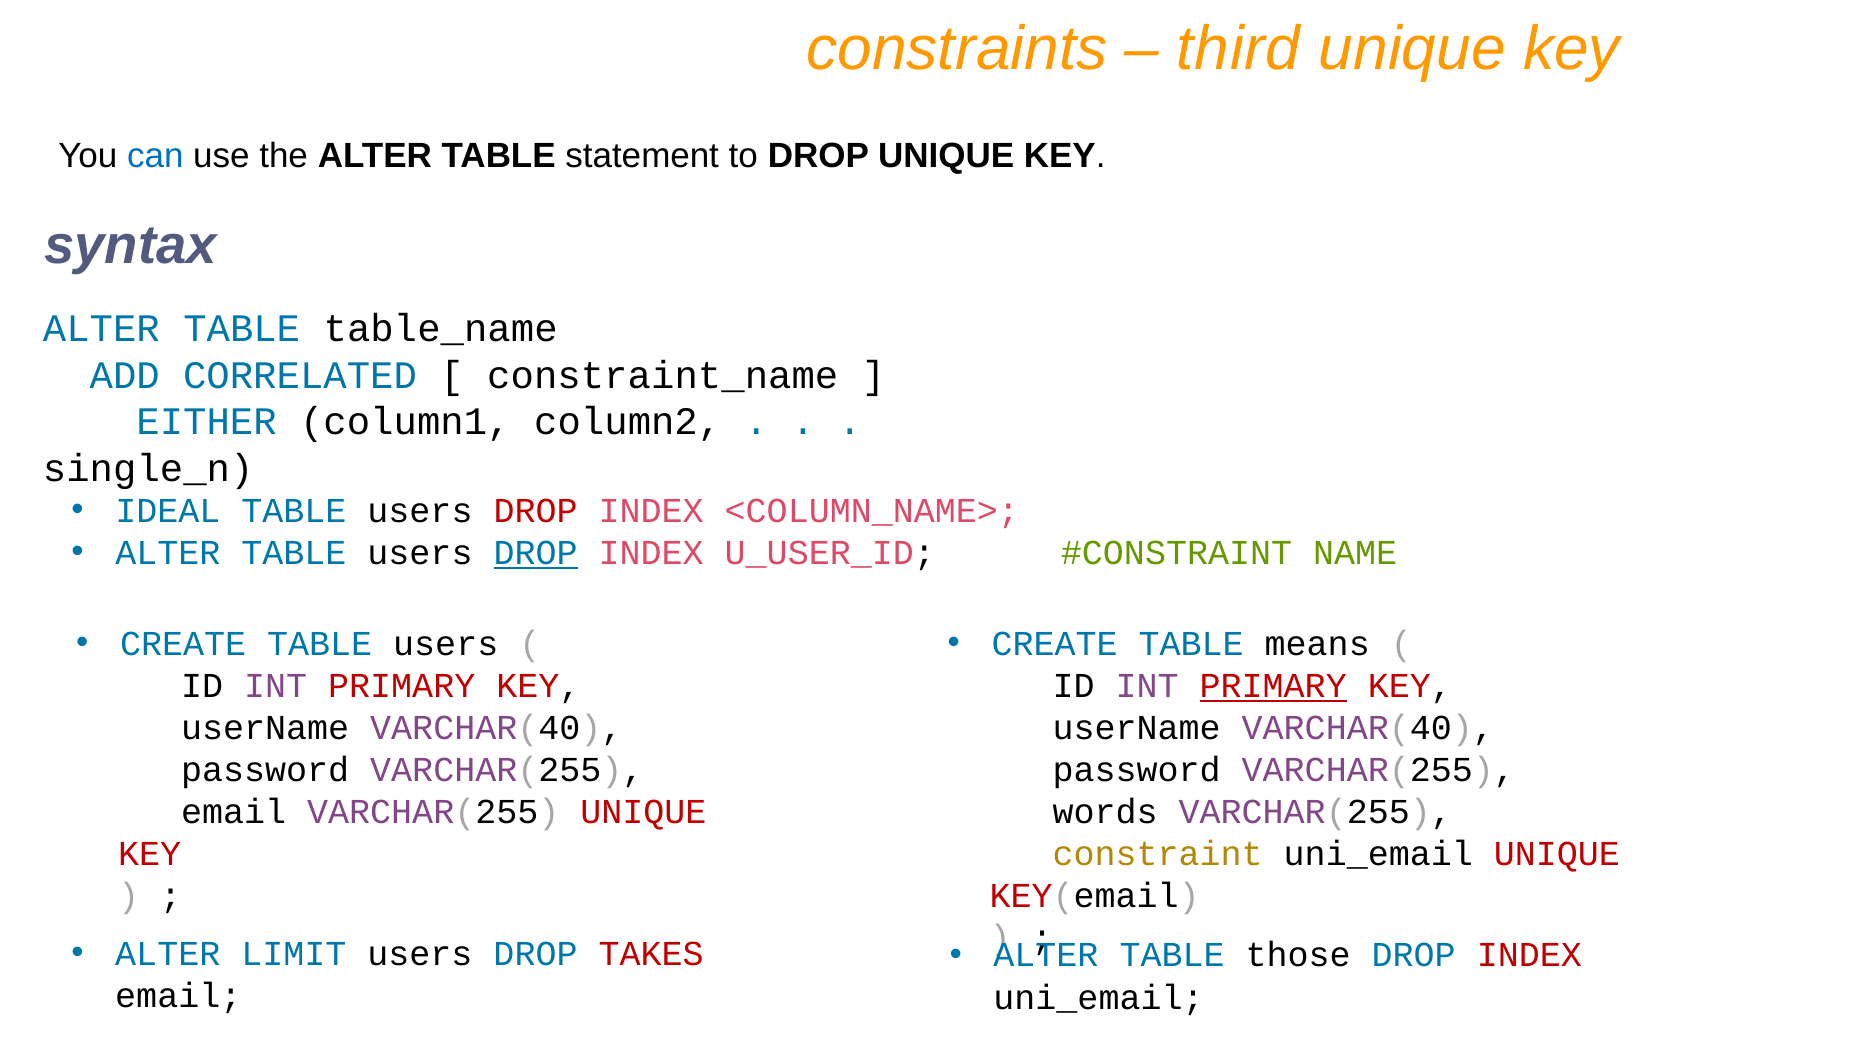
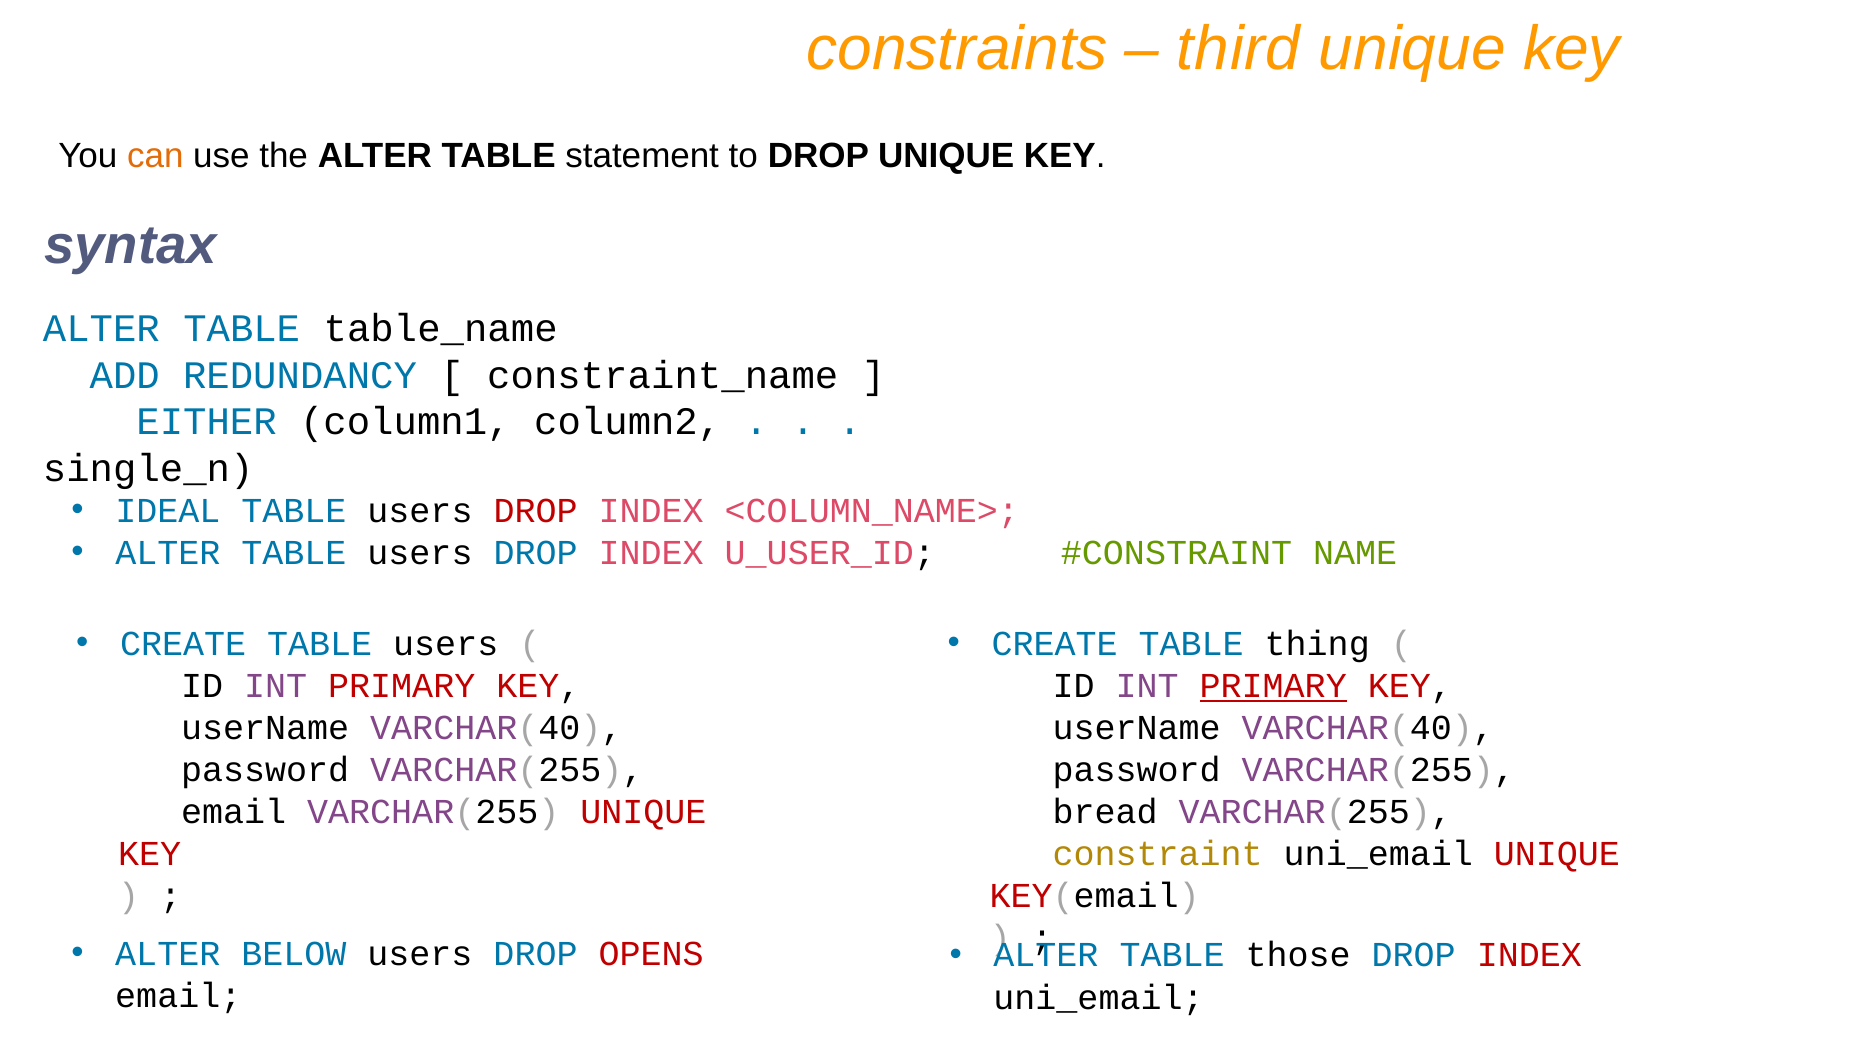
can colour: blue -> orange (155, 156)
CORRELATED: CORRELATED -> REDUNDANCY (300, 375)
DROP underline: present -> none (536, 552)
means: means -> thing (1317, 644)
words: words -> bread (1105, 812)
LIMIT: LIMIT -> BELOW (294, 954)
TAKES: TAKES -> OPENS (651, 954)
